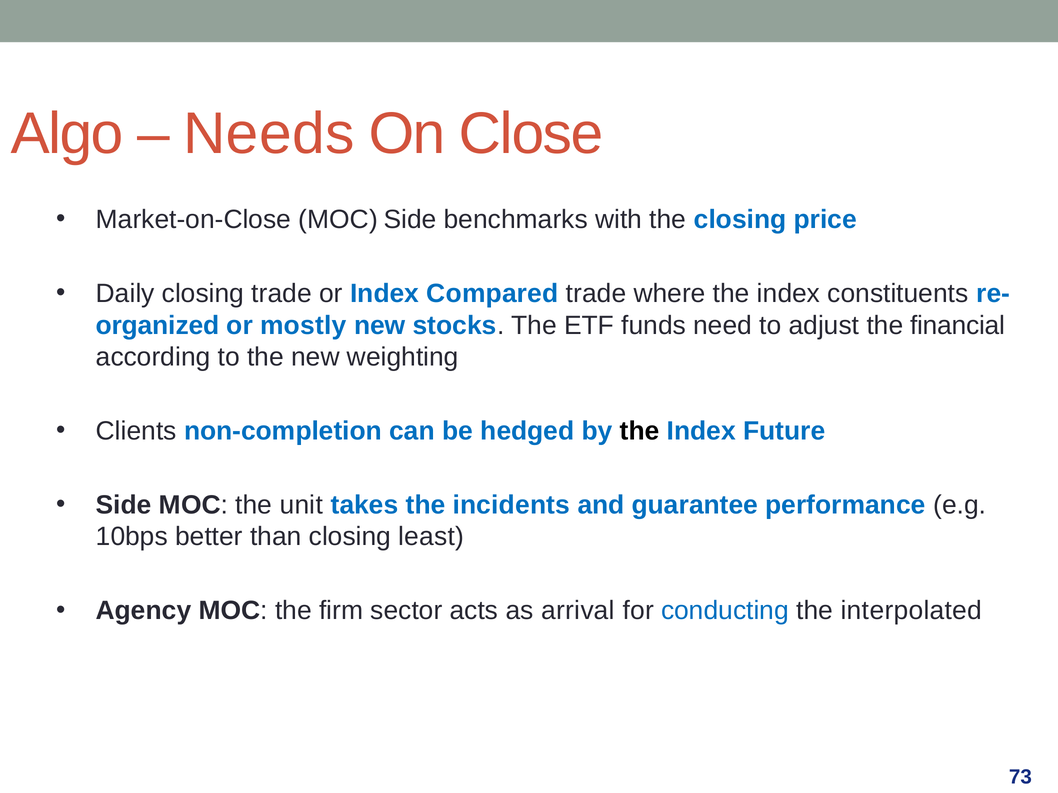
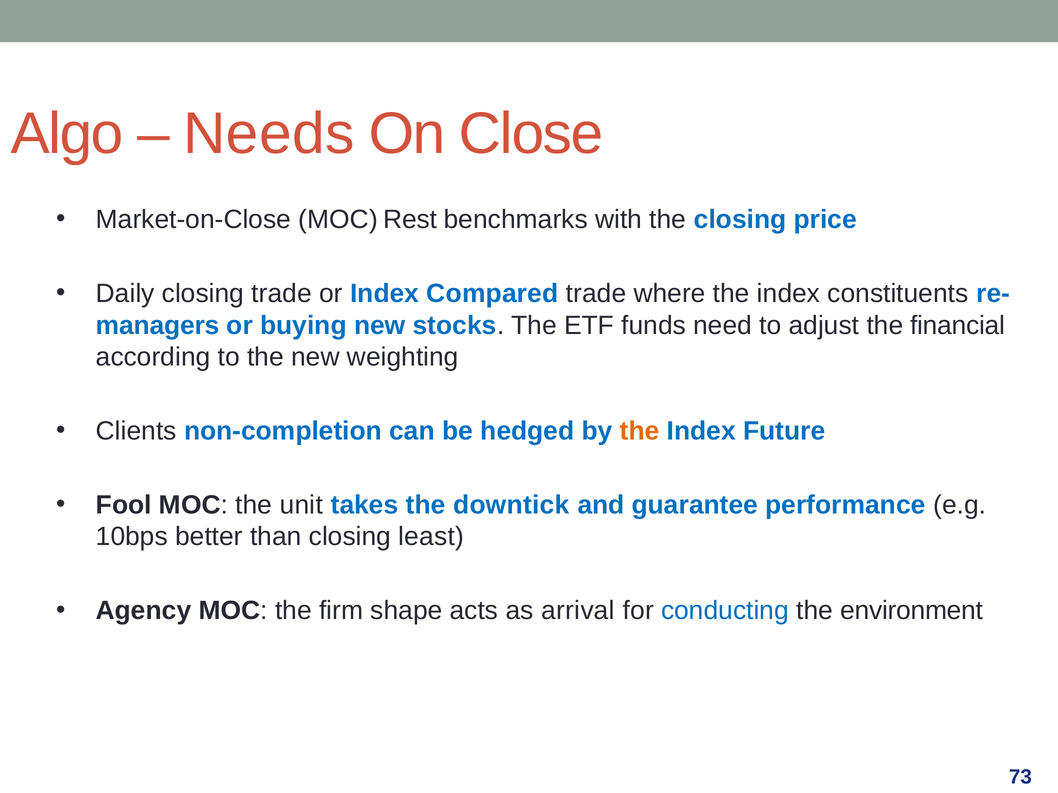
MOC Side: Side -> Rest (410, 220)
organized: organized -> managers (158, 325)
mostly: mostly -> buying (303, 325)
the colour: black -> orange (640, 431)
Side: Side -> Fool (124, 505)
incidents: incidents -> downtick (511, 505)
sector: sector -> shape (406, 611)
interpolated: interpolated -> environment (912, 611)
